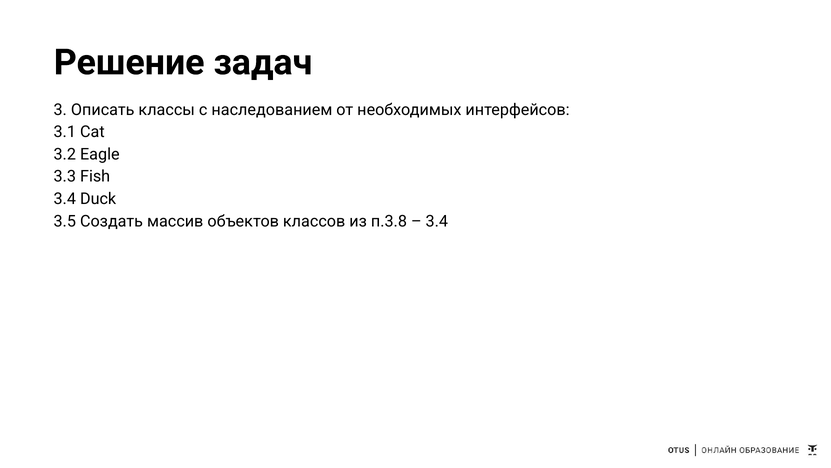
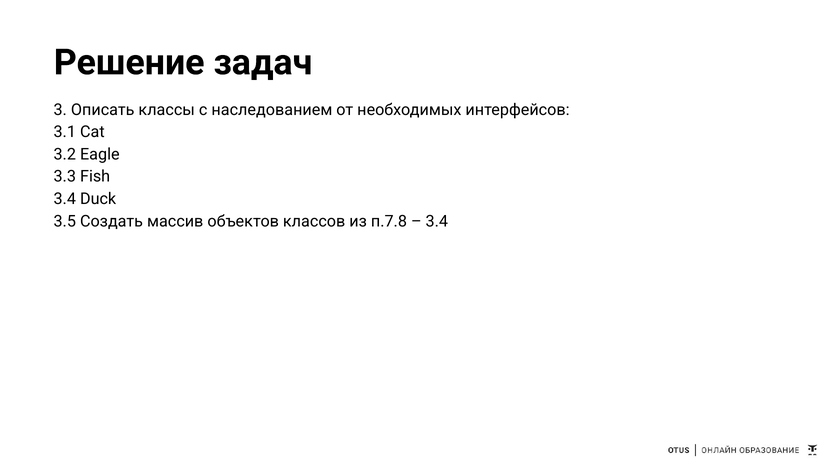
п.3.8: п.3.8 -> п.7.8 (389, 221)
